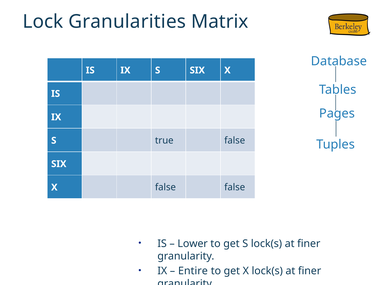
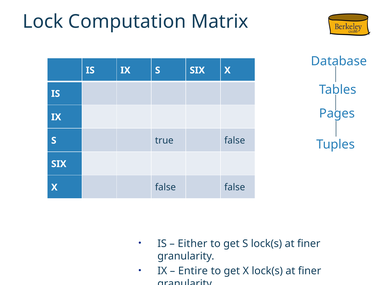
Granularities: Granularities -> Computation (127, 22)
Lower: Lower -> Either (193, 243)
